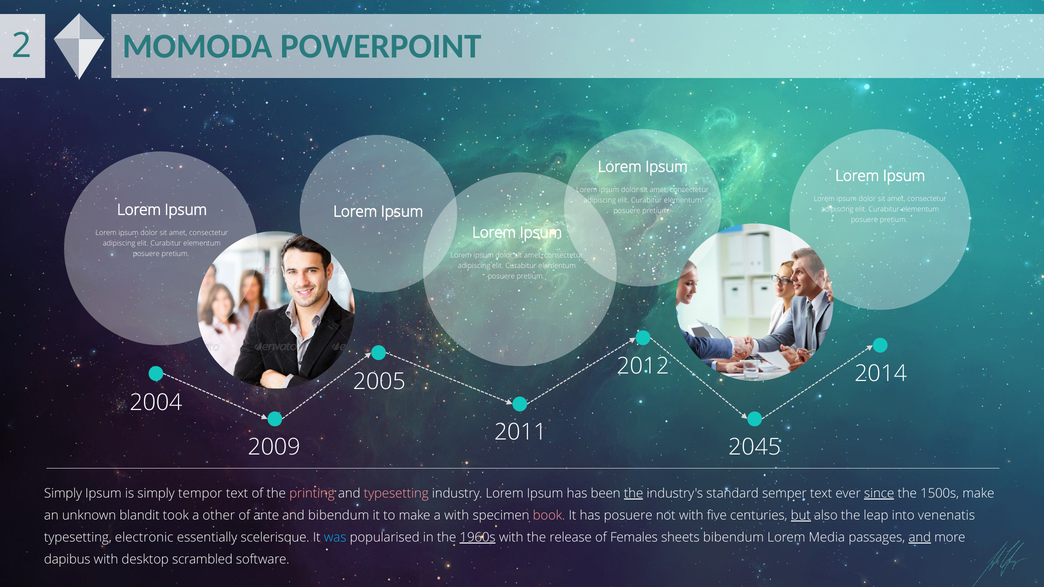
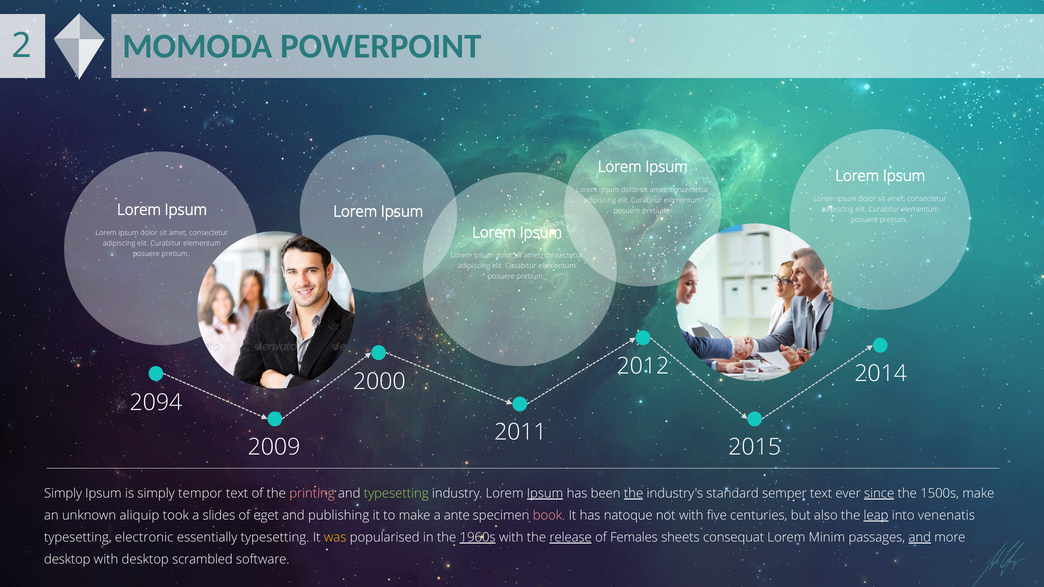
2005: 2005 -> 2000 (379, 382)
2004: 2004 -> 2094 (156, 403)
2045: 2045 -> 2015 (755, 447)
typesetting colour: pink -> light green (396, 494)
Ipsum underline: none -> present (545, 494)
blandit: blandit -> aliquip (139, 516)
other: other -> slides (219, 516)
ante: ante -> eget (266, 516)
and bibendum: bibendum -> publishing (339, 516)
a with: with -> ante (457, 516)
has posuere: posuere -> natoque (628, 516)
but underline: present -> none (801, 516)
leap underline: none -> present (876, 516)
essentially scelerisque: scelerisque -> typesetting (275, 538)
was colour: light blue -> yellow (335, 538)
release underline: none -> present (571, 538)
sheets bibendum: bibendum -> consequat (734, 538)
Media: Media -> Minim (827, 538)
dapibus: dapibus -> desktop (67, 560)
